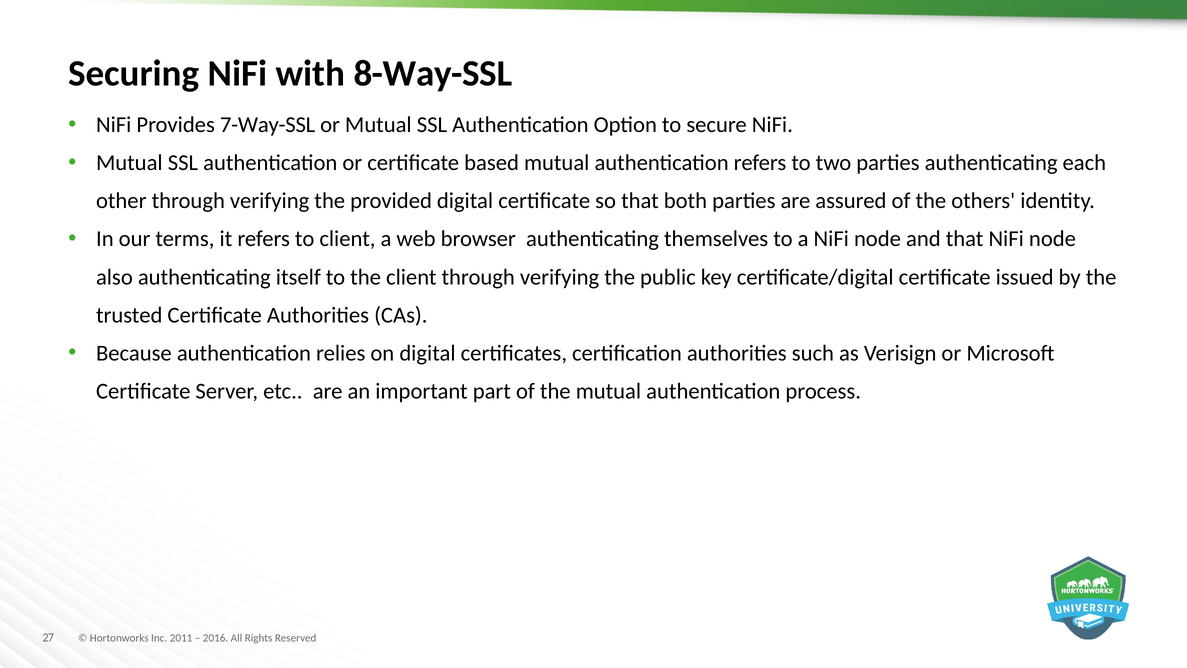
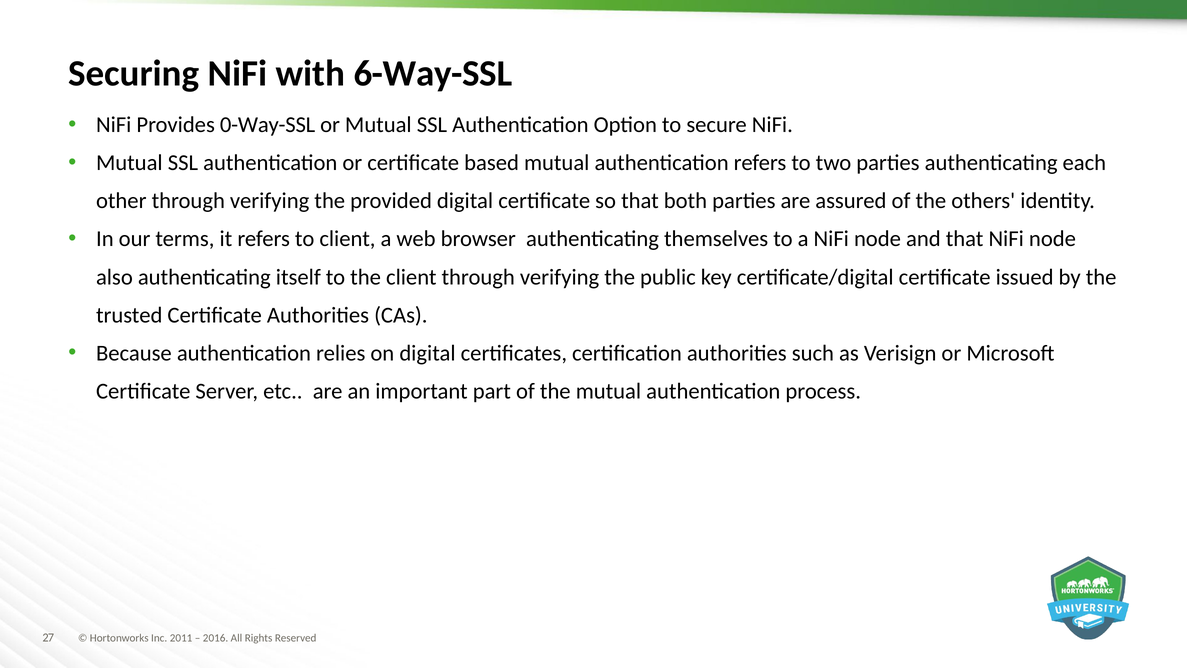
8-Way-SSL: 8-Way-SSL -> 6-Way-SSL (433, 73)
7-Way-SSL: 7-Way-SSL -> 0-Way-SSL (268, 125)
